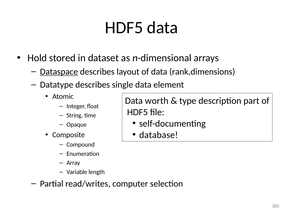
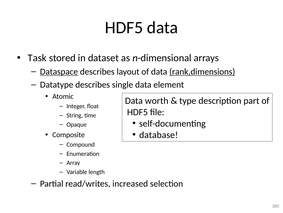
Hold: Hold -> Task (37, 58)
rank,dimensions underline: none -> present (202, 71)
computer: computer -> increased (130, 183)
